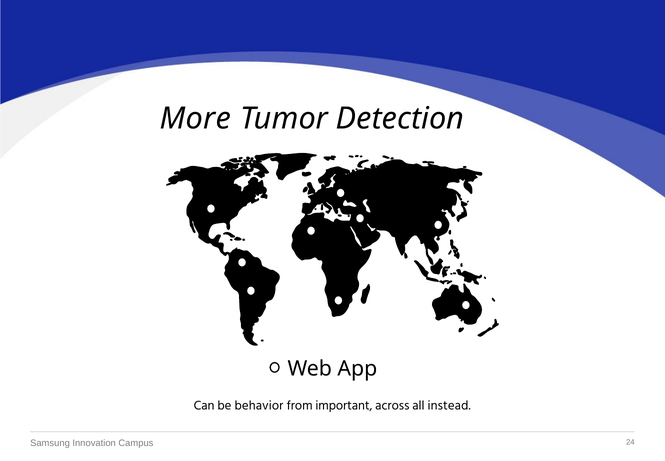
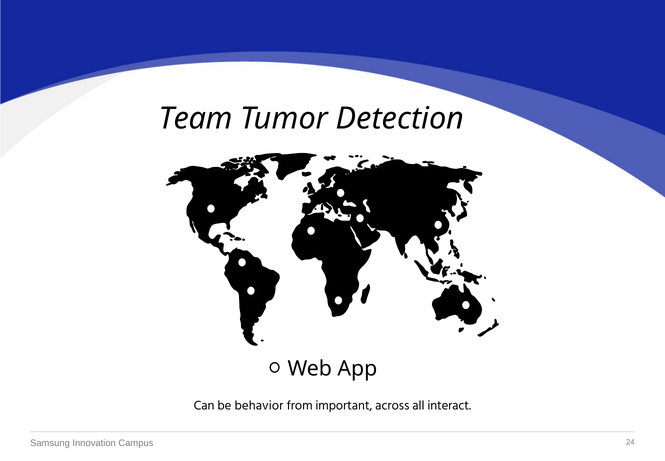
More: More -> Team (196, 118)
instead: instead -> interact (449, 405)
